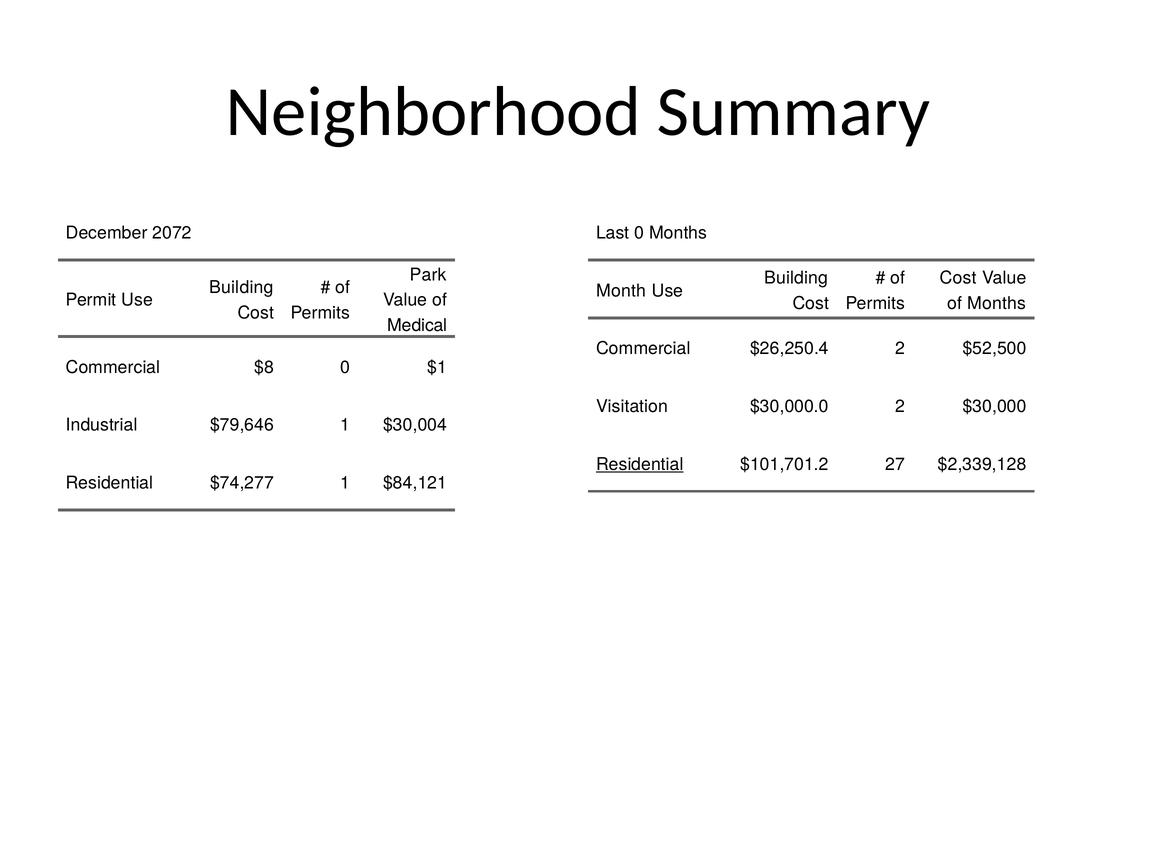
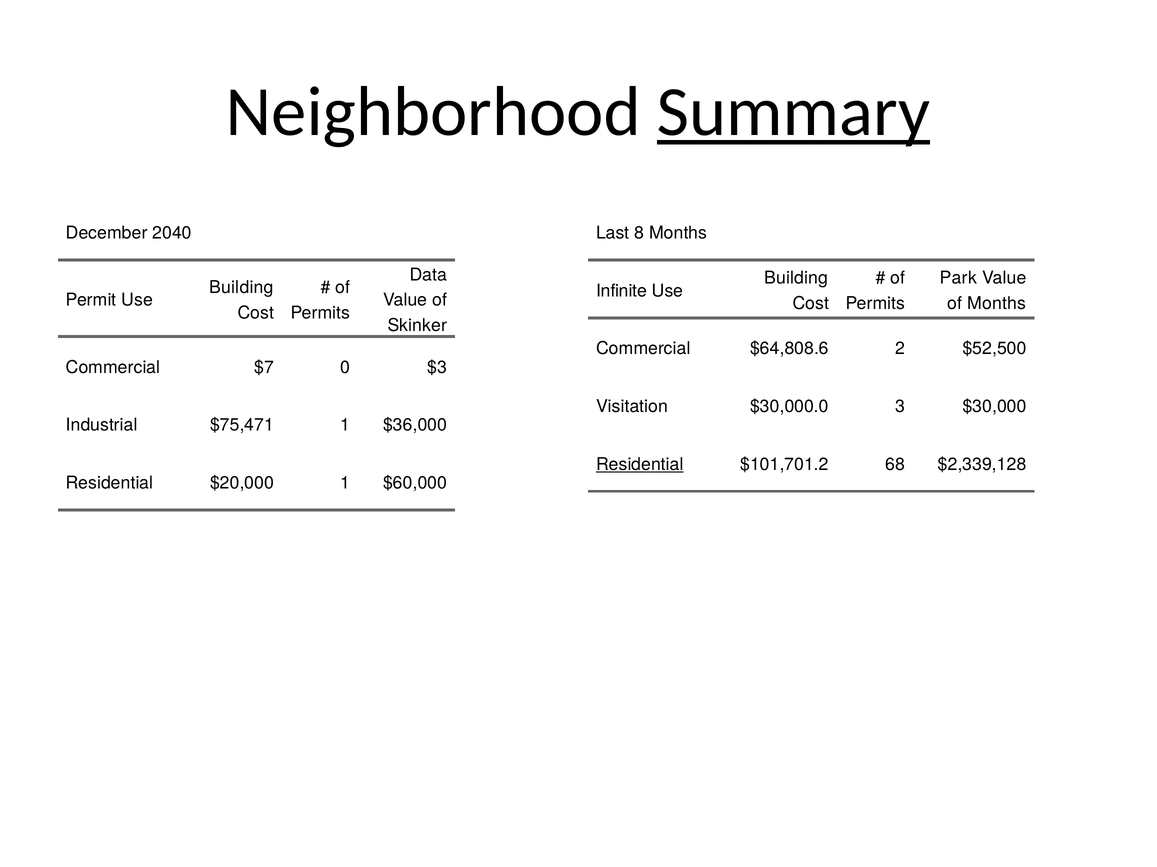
Summary underline: none -> present (793, 112)
2072: 2072 -> 2040 (172, 233)
Last 0: 0 -> 8 (639, 233)
Park: Park -> Data (428, 275)
Cost: Cost -> Park (958, 278)
Month: Month -> Infinite (622, 291)
Medical: Medical -> Skinker (417, 326)
$26,250.4: $26,250.4 -> $64,808.6 (789, 349)
$8: $8 -> $7 (264, 368)
$1: $1 -> $3 (437, 368)
$30,000.0 2: 2 -> 3 (900, 407)
$79,646: $79,646 -> $75,471 (242, 425)
$30,004: $30,004 -> $36,000 (415, 425)
27: 27 -> 68 (895, 465)
$74,277: $74,277 -> $20,000 (242, 483)
$84,121: $84,121 -> $60,000 (415, 483)
